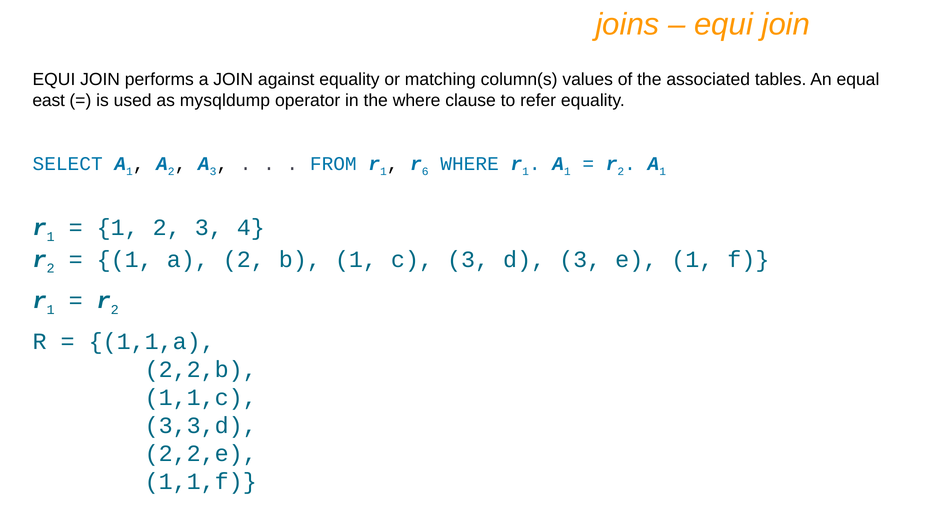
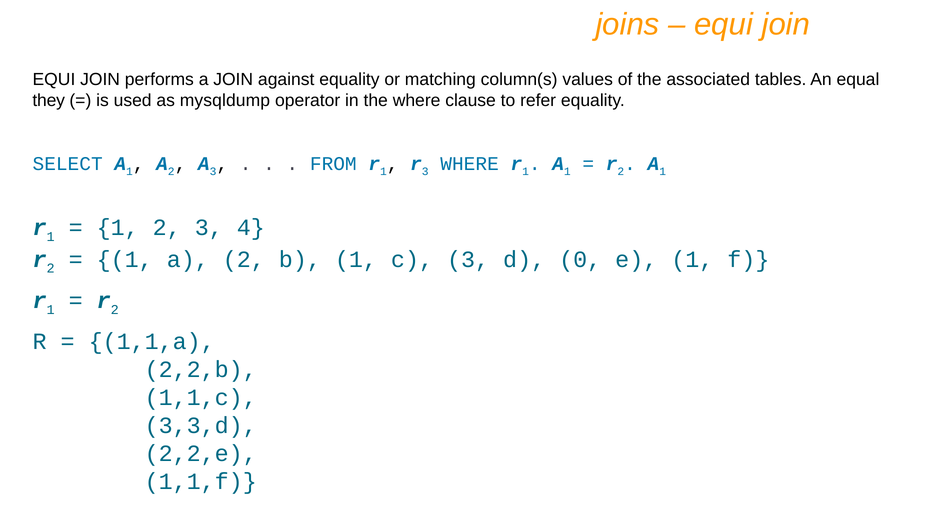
east: east -> they (49, 100)
r 6: 6 -> 3 (425, 171)
d 3: 3 -> 0 (580, 260)
